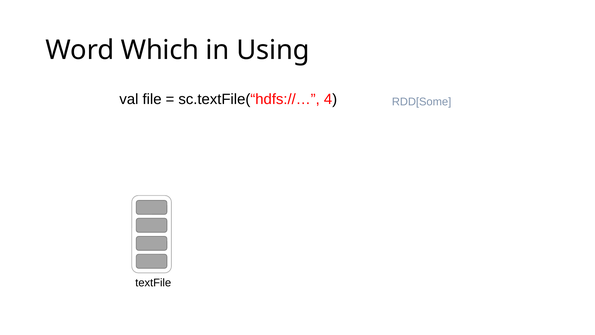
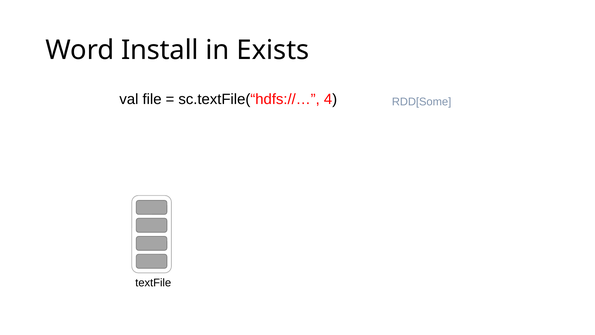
Which: Which -> Install (160, 50)
Using: Using -> Exists (273, 50)
